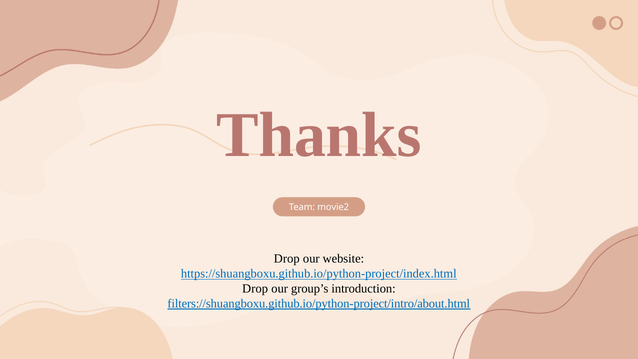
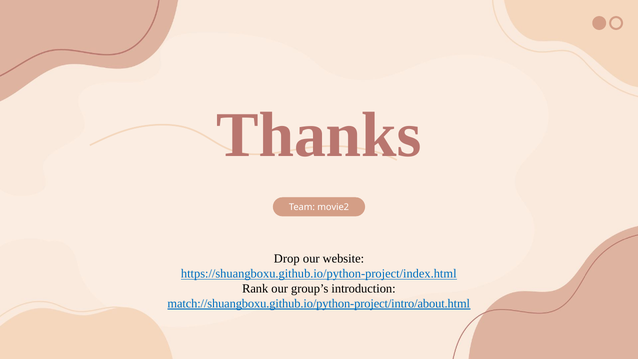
Drop: Drop -> Rank (255, 289)
filters://shuangboxu.github.io/python-project/intro/about.html: filters://shuangboxu.github.io/python-project/intro/about.html -> match://shuangboxu.github.io/python-project/intro/about.html (319, 304)
